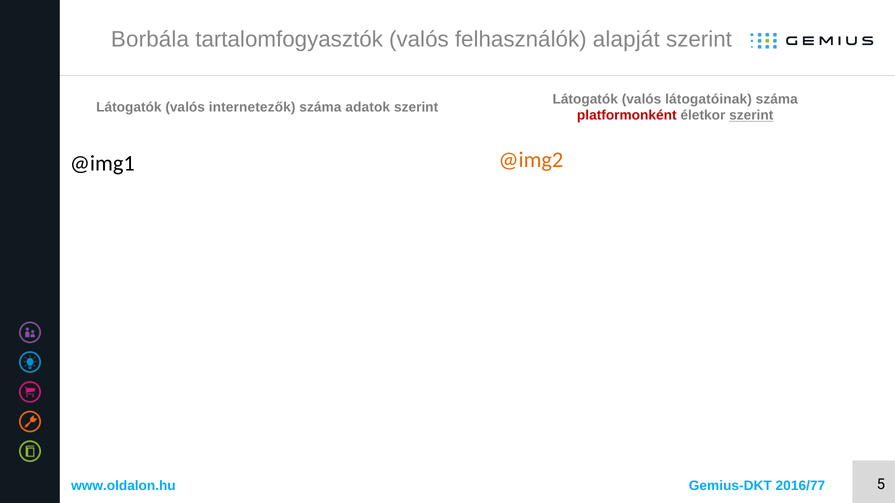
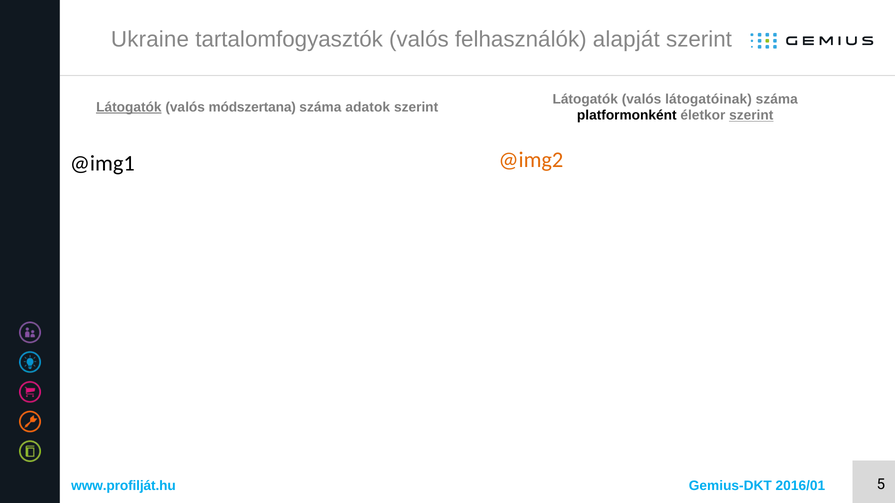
Borbála: Borbála -> Ukraine (150, 39)
Látogatók underline: none -> present (129, 107)
internetezők: internetezők -> módszertana (252, 107)
platformonként colour: red -> black (627, 116)
www.oldalon.hu: www.oldalon.hu -> www.profilját.hu (124, 486)
2016/77: 2016/77 -> 2016/01 (800, 486)
